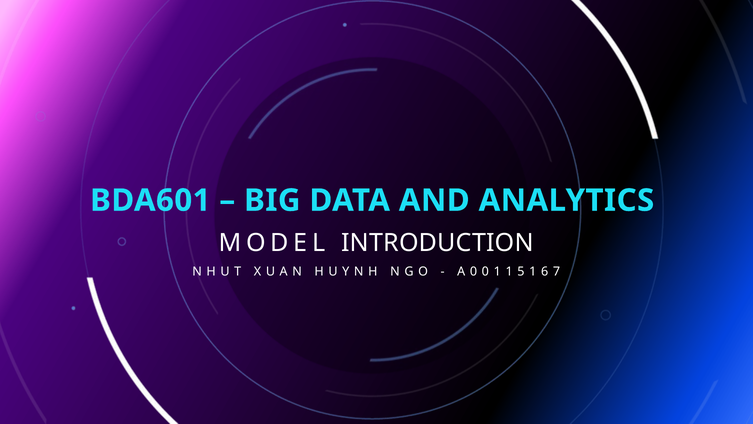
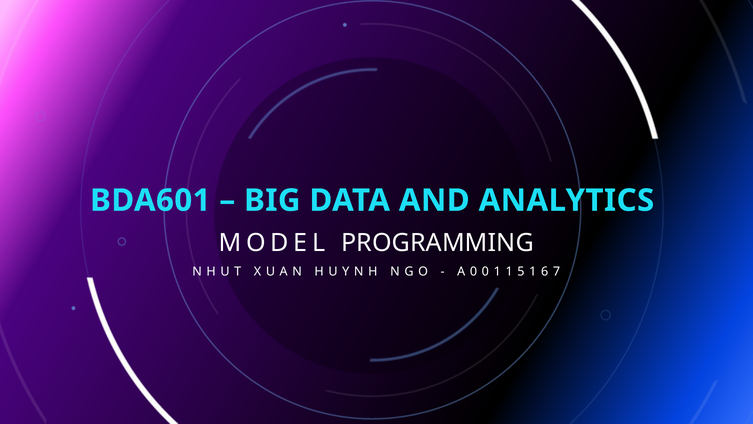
INTRODUCTION: INTRODUCTION -> PROGRAMMING (438, 243)
